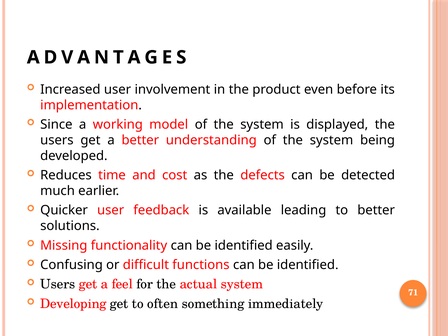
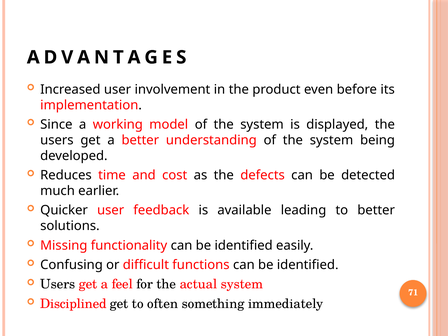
Developing: Developing -> Disciplined (73, 304)
